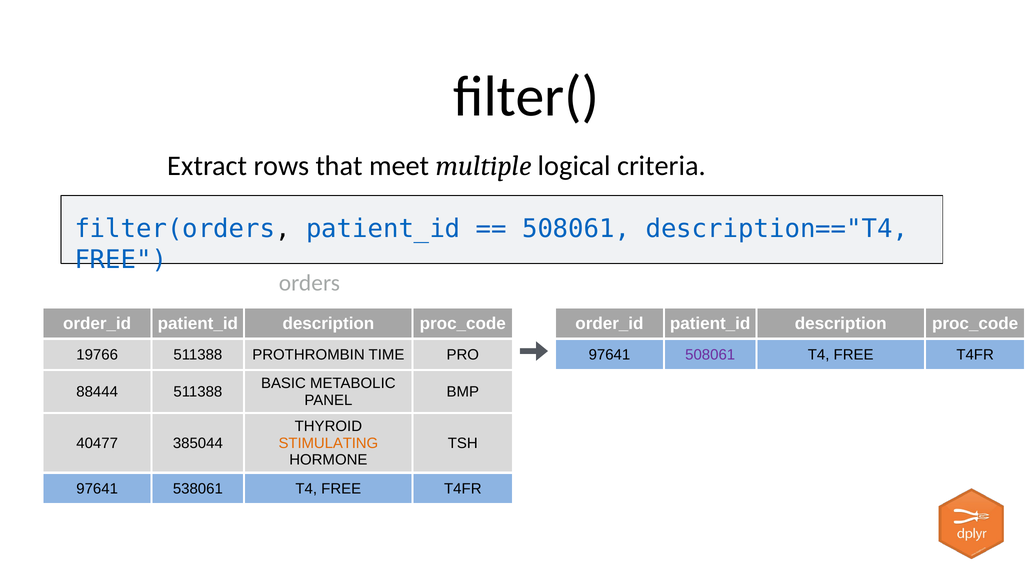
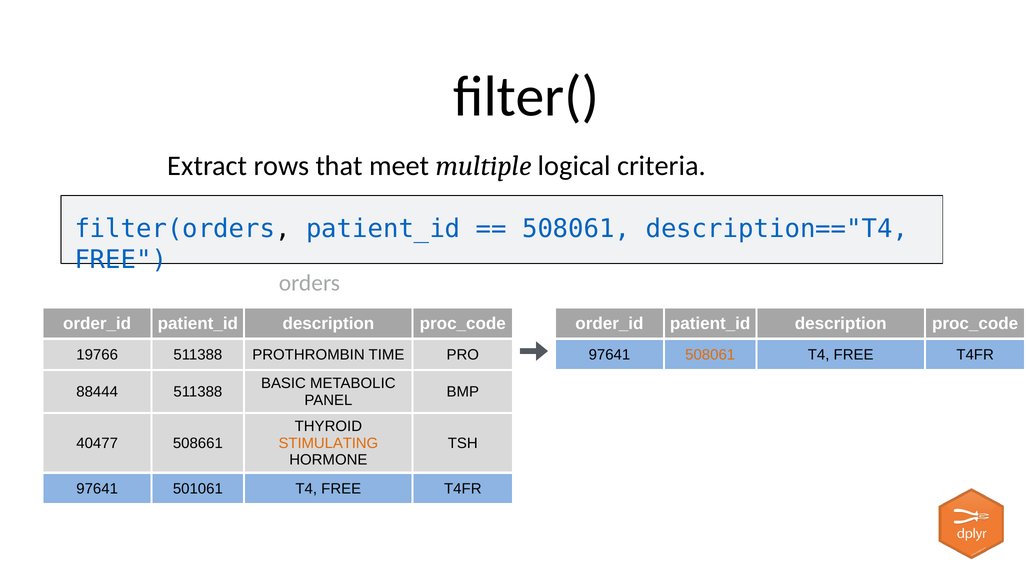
508061 colour: purple -> orange (710, 355)
385044: 385044 -> 508661 (198, 443)
538061: 538061 -> 501061 (198, 489)
